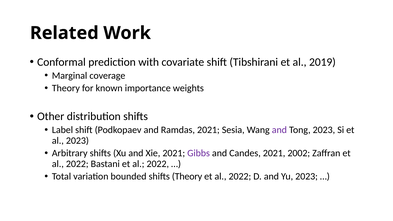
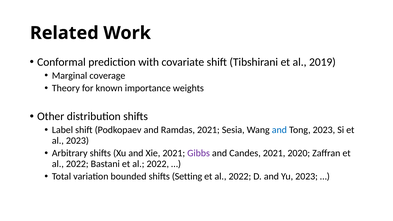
and colour: purple -> blue (279, 130)
2002: 2002 -> 2020 (299, 153)
shifts Theory: Theory -> Setting (187, 177)
